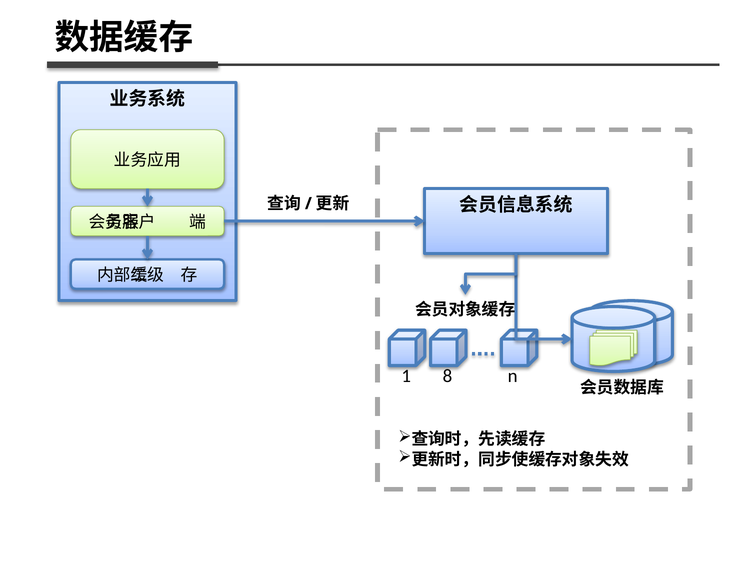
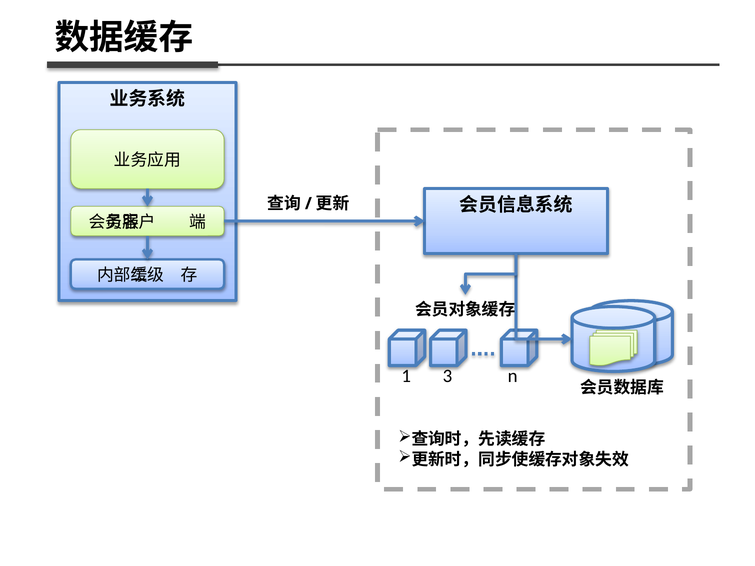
8: 8 -> 3 (448, 376)
